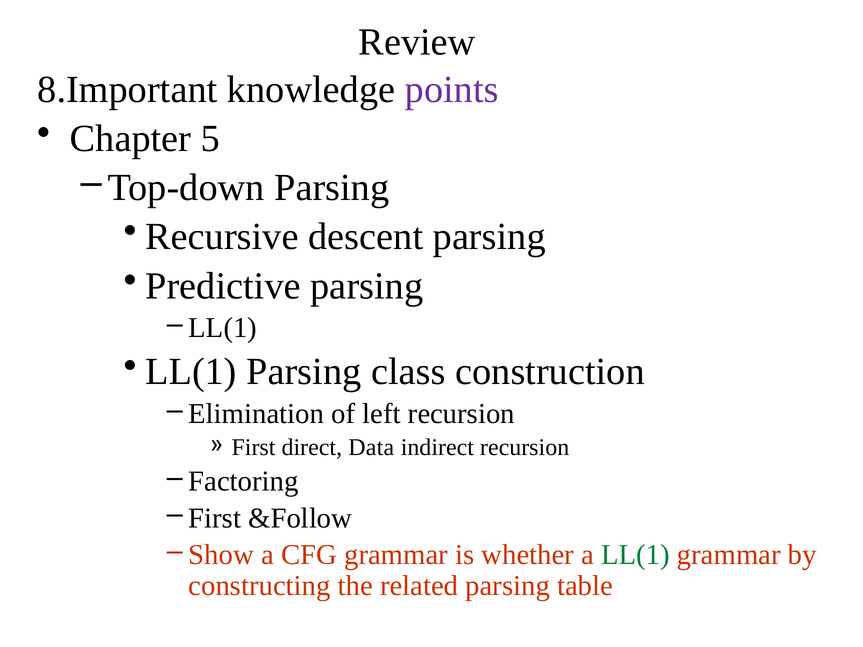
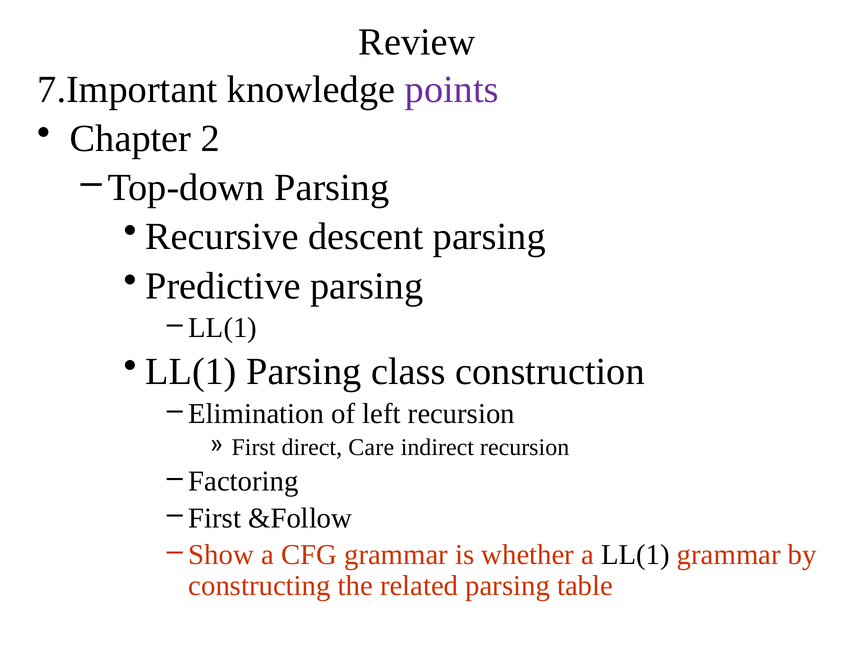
8.Important: 8.Important -> 7.Important (127, 90)
5: 5 -> 2 (210, 139)
Data: Data -> Care (371, 447)
LL(1 colour: green -> black (635, 555)
